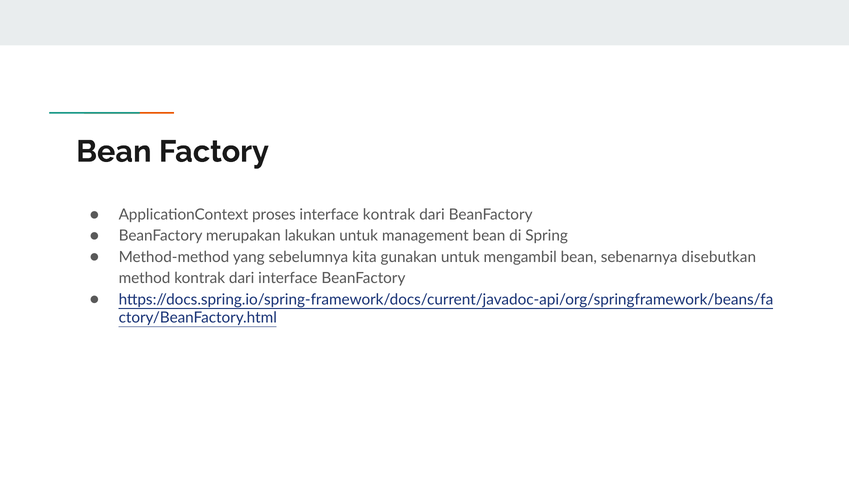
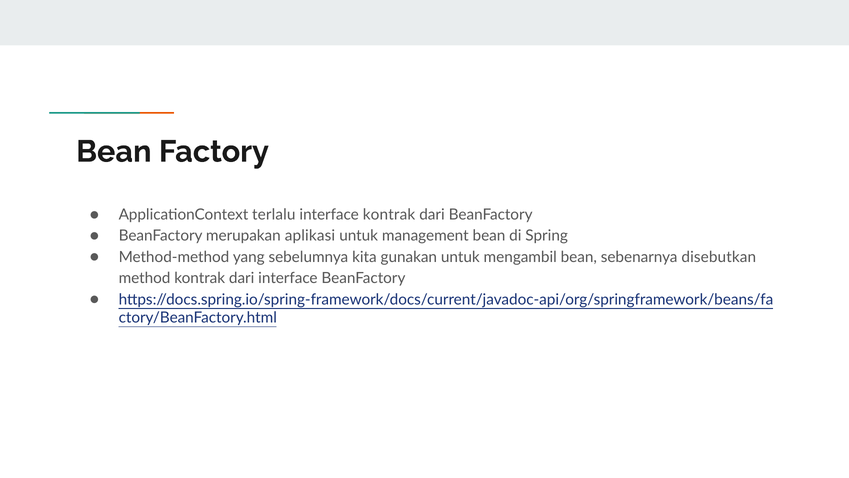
proses: proses -> terlalu (274, 215)
lakukan: lakukan -> aplikasi (310, 236)
